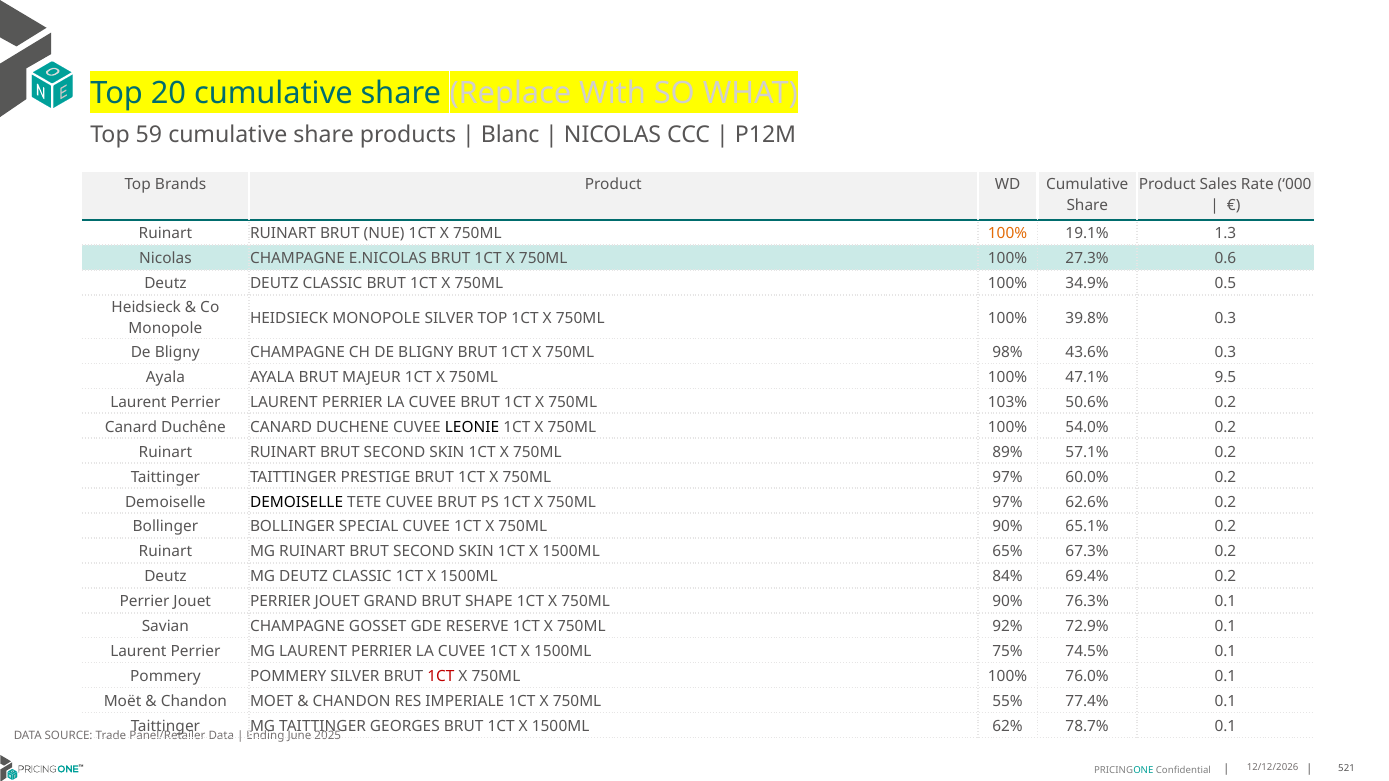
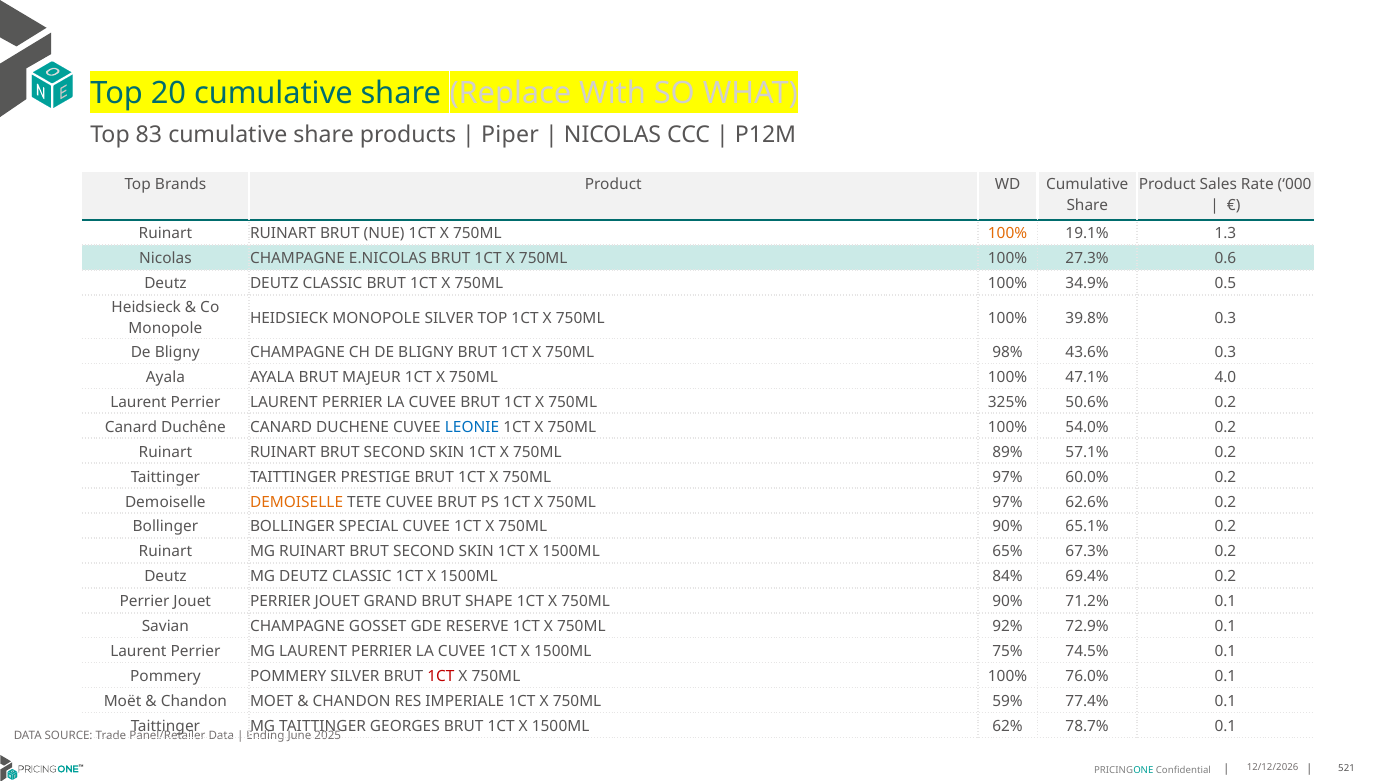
59: 59 -> 83 (149, 135)
Blanc: Blanc -> Piper (510, 135)
9.5: 9.5 -> 4.0 (1225, 377)
103%: 103% -> 325% (1008, 402)
LEONIE colour: black -> blue (472, 427)
DEMOISELLE colour: black -> orange (297, 502)
76.3%: 76.3% -> 71.2% (1087, 602)
55%: 55% -> 59% (1008, 702)
